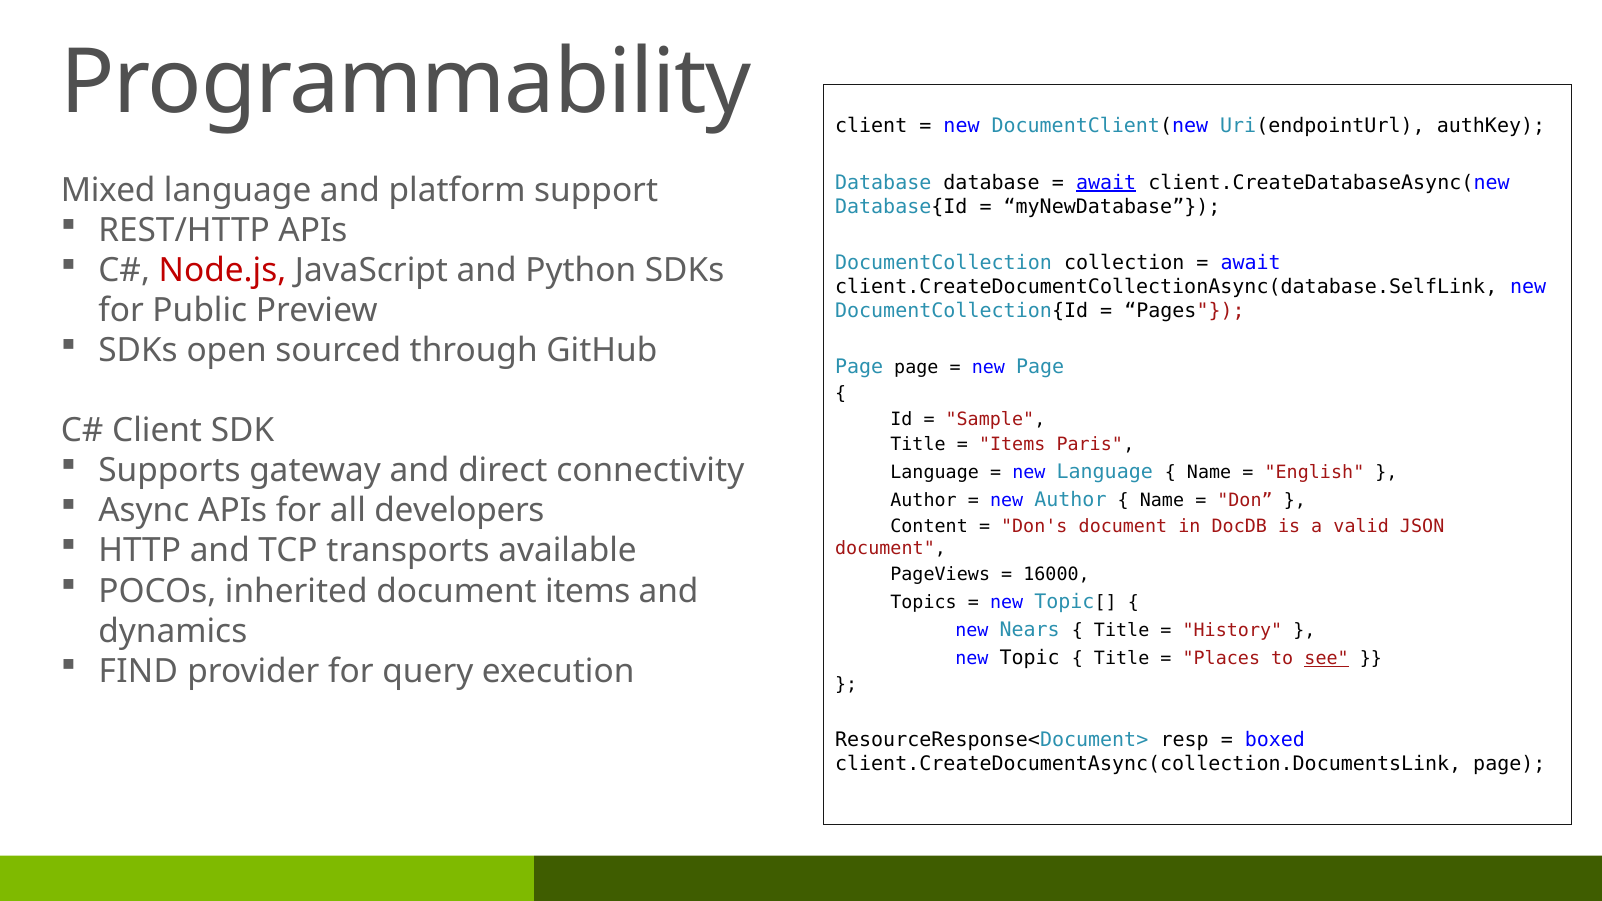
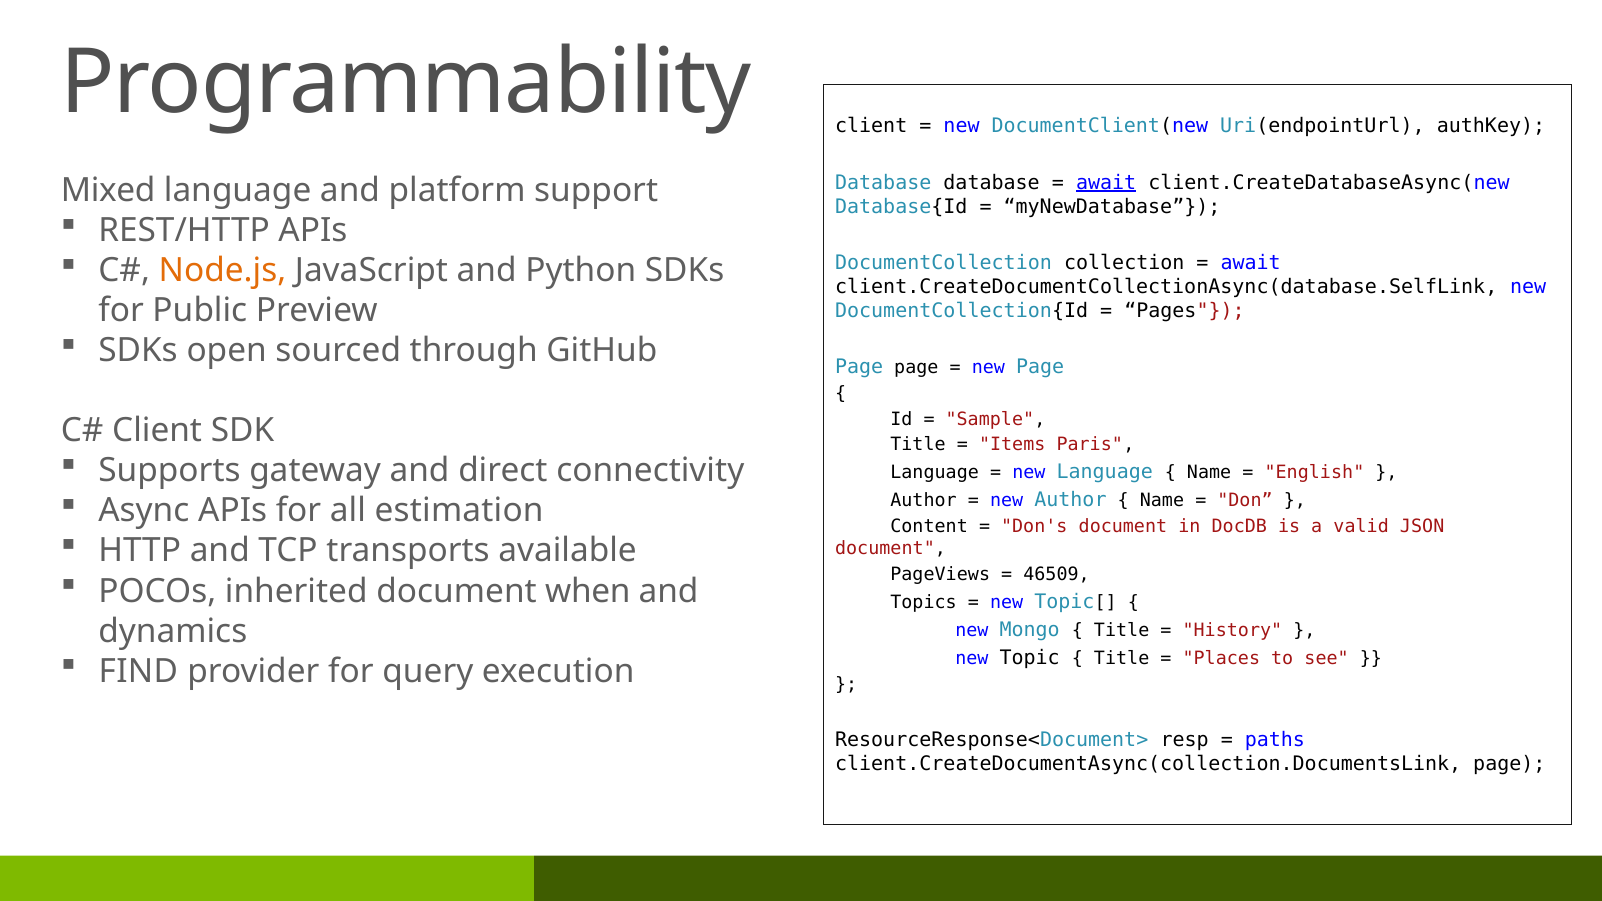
Node.js colour: red -> orange (222, 271)
developers: developers -> estimation (459, 511)
16000: 16000 -> 46509 (1056, 574)
document items: items -> when (588, 591)
Nears: Nears -> Mongo (1030, 630)
see underline: present -> none (1327, 658)
boxed: boxed -> paths (1275, 740)
